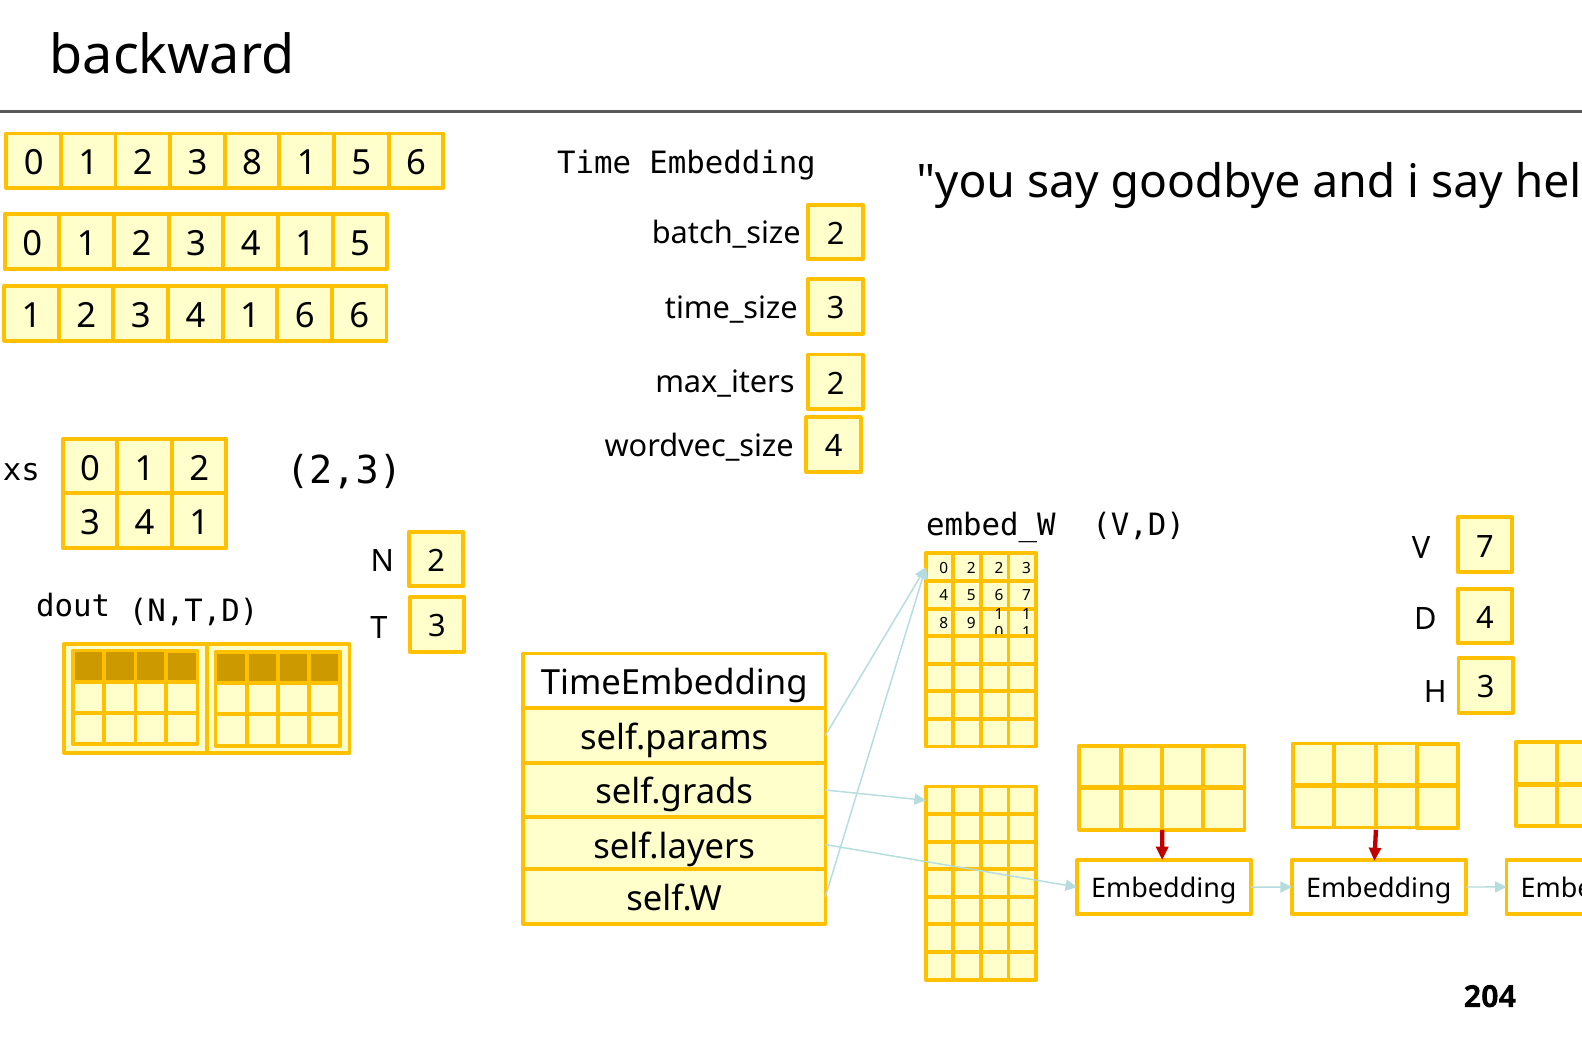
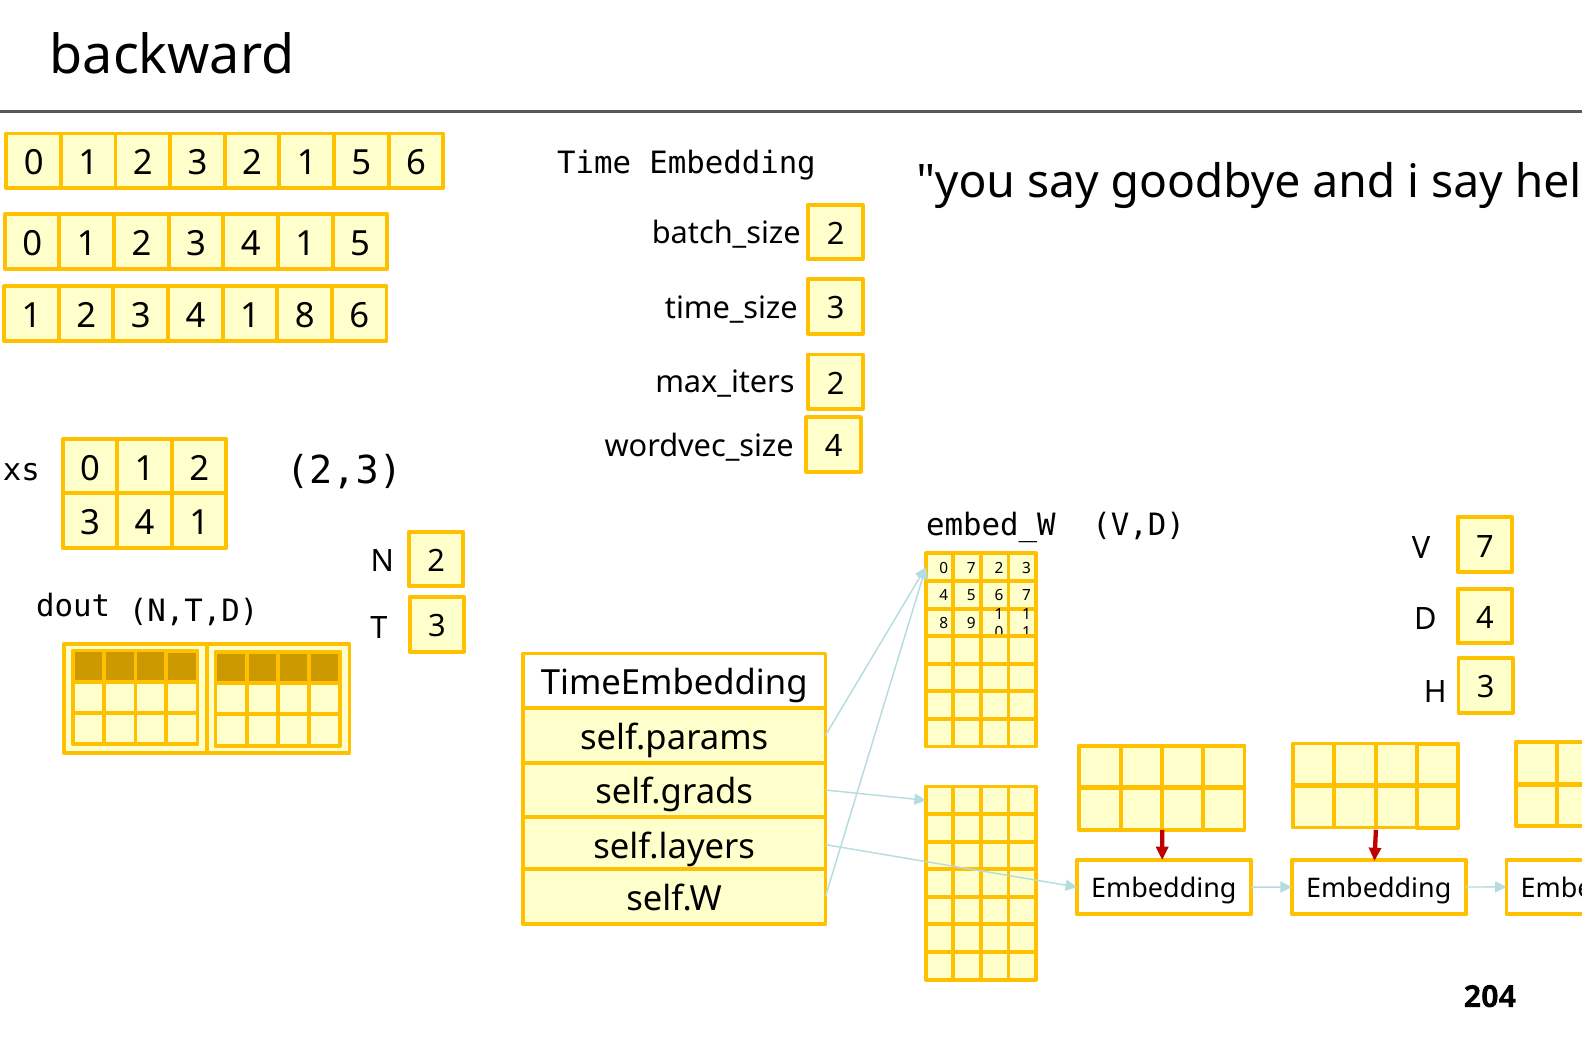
3 8: 8 -> 2 (252, 163)
1 6: 6 -> 8 (305, 316)
0 2: 2 -> 7 (971, 568)
